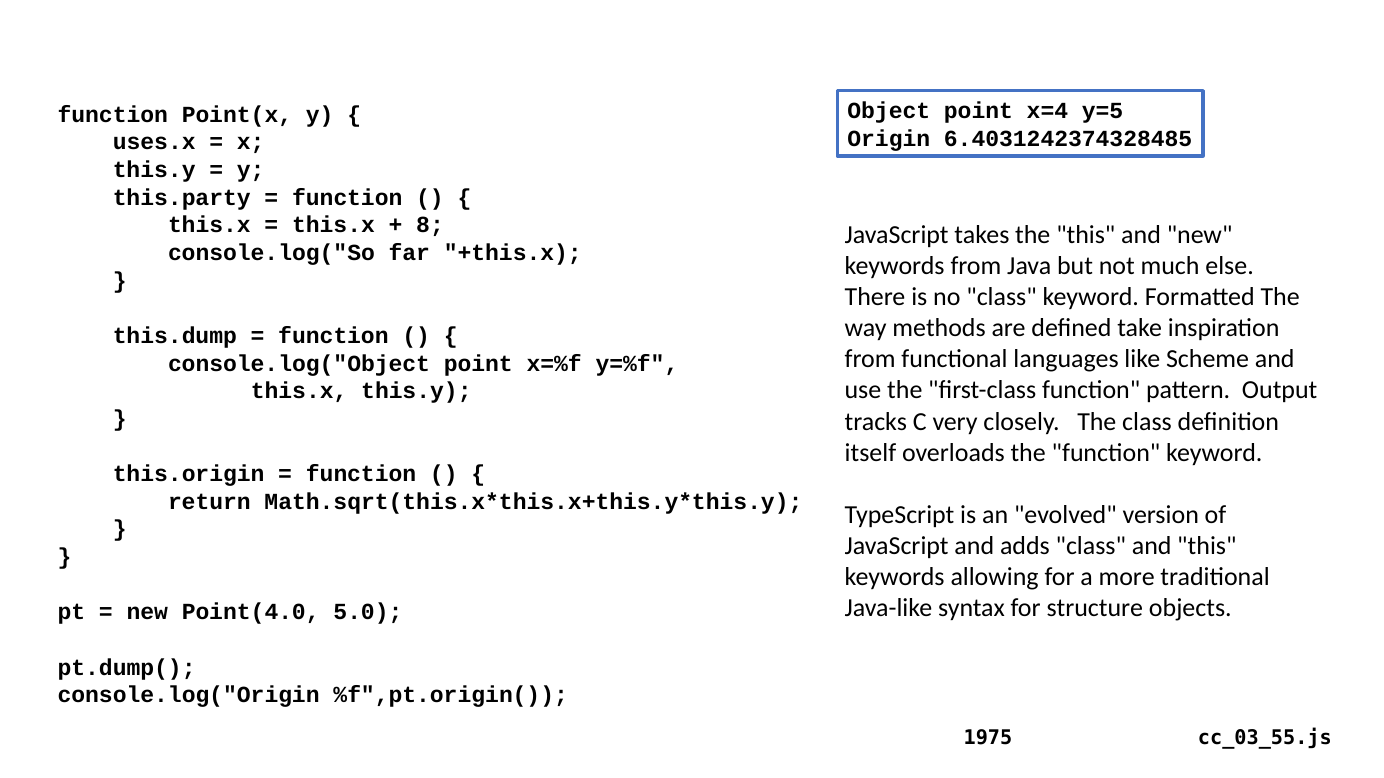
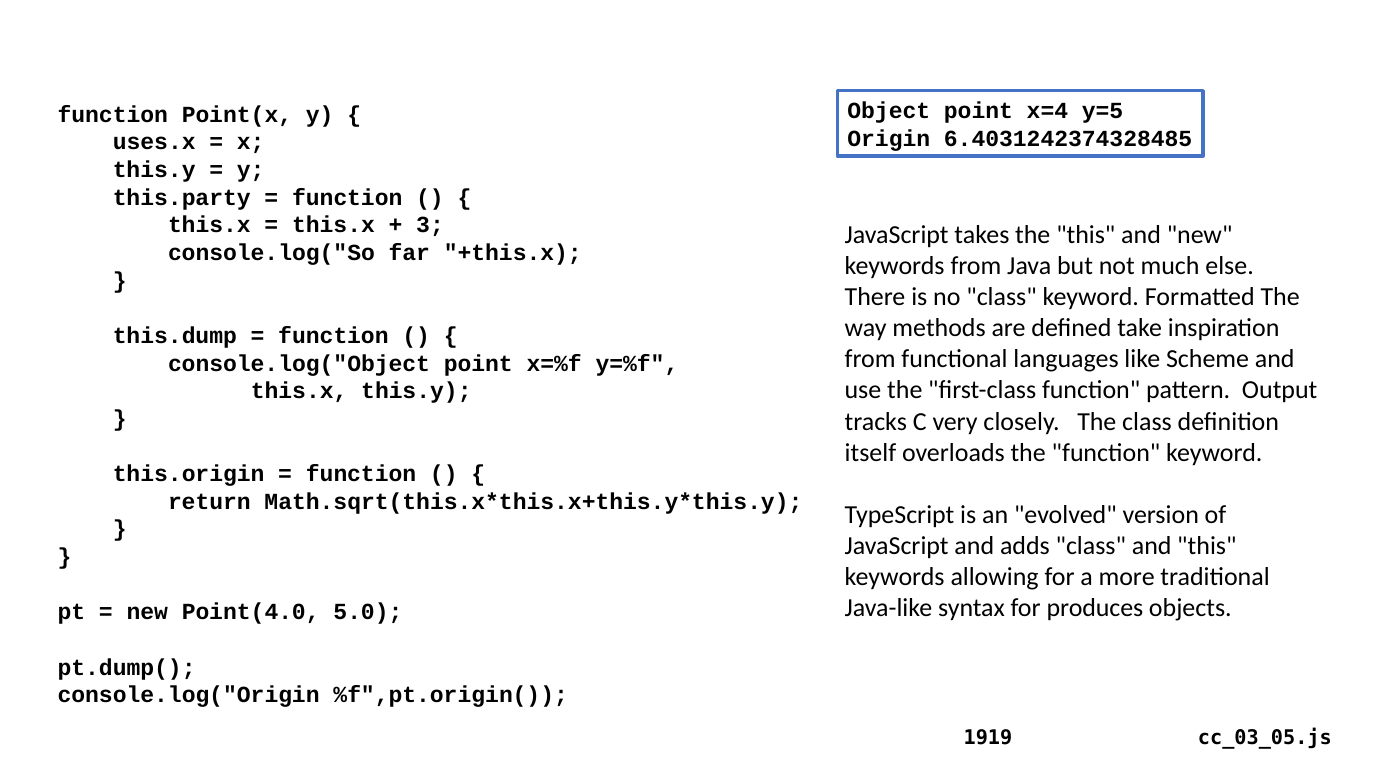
8: 8 -> 3 (430, 225)
structure: structure -> produces (1095, 609)
1975: 1975 -> 1919 (988, 738)
cc_03_55.js: cc_03_55.js -> cc_03_05.js (1265, 738)
